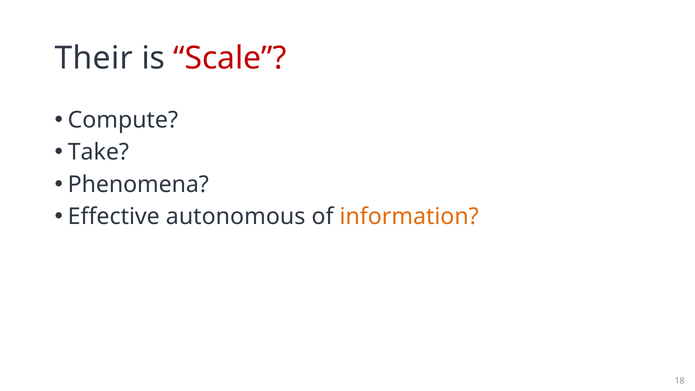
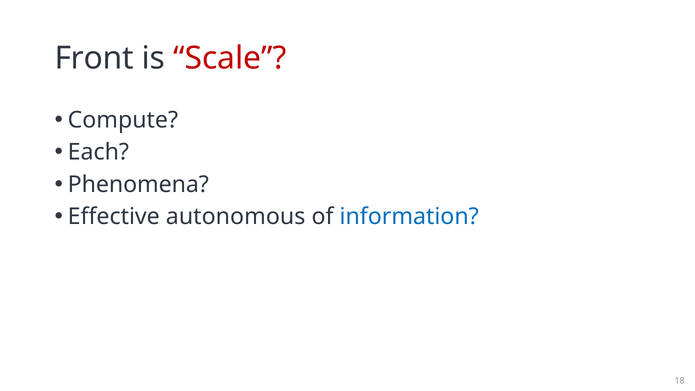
Their: Their -> Front (94, 58)
Take: Take -> Each (98, 152)
information colour: orange -> blue (409, 217)
